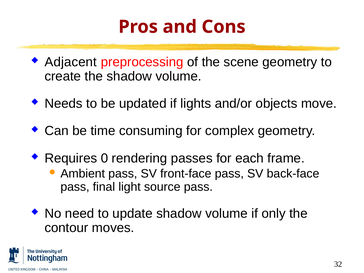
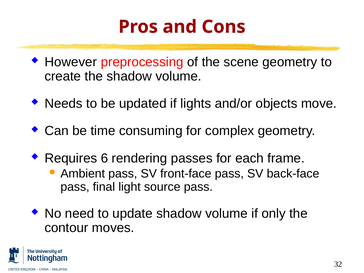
Adjacent: Adjacent -> However (71, 62)
0: 0 -> 6 (104, 158)
